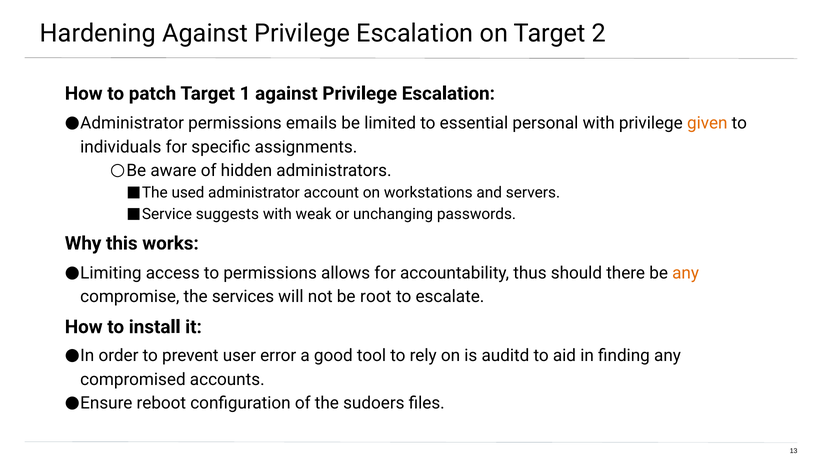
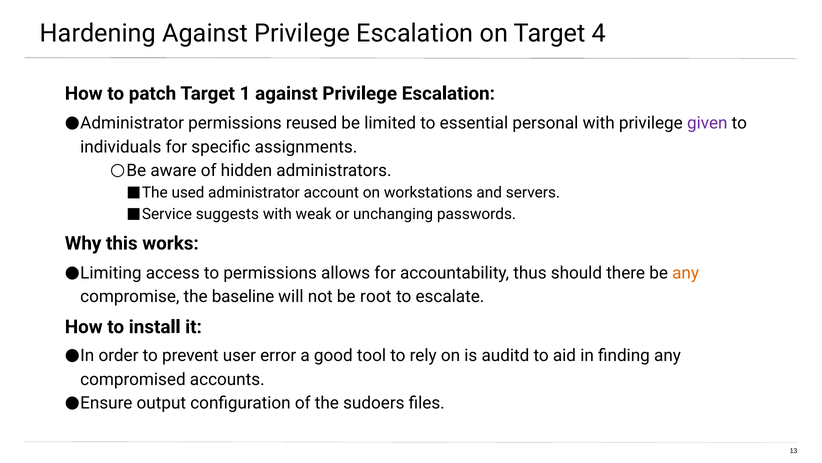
2: 2 -> 4 (599, 33)
emails: emails -> reused (312, 123)
given colour: orange -> purple (707, 123)
services: services -> baseline (243, 296)
reboot: reboot -> output (161, 403)
